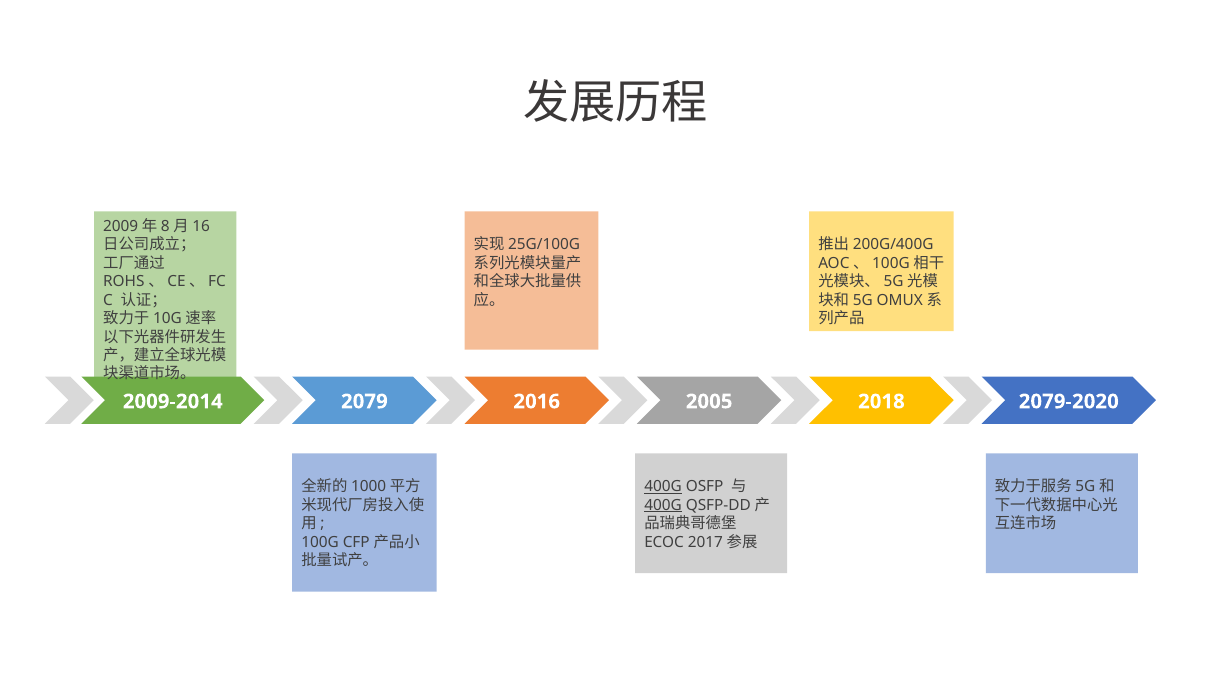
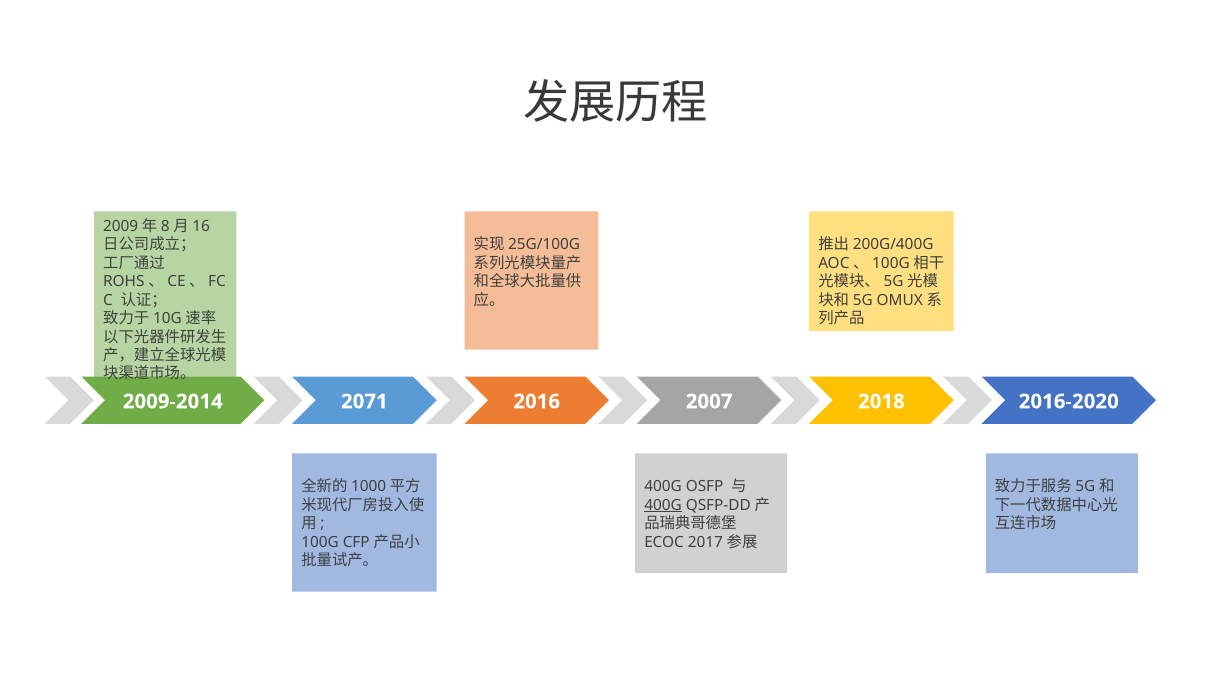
2079: 2079 -> 2071 (364, 402)
2005: 2005 -> 2007 (709, 402)
2079-2020: 2079-2020 -> 2016-2020 (1069, 402)
400G underline: present -> none (663, 487)
